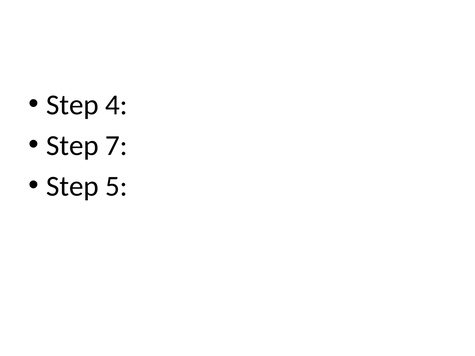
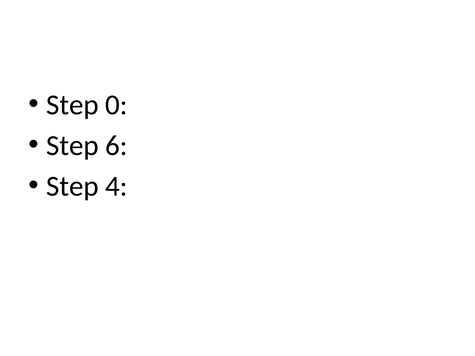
4: 4 -> 0 (117, 105)
7: 7 -> 6 (117, 146)
5: 5 -> 4 (117, 186)
